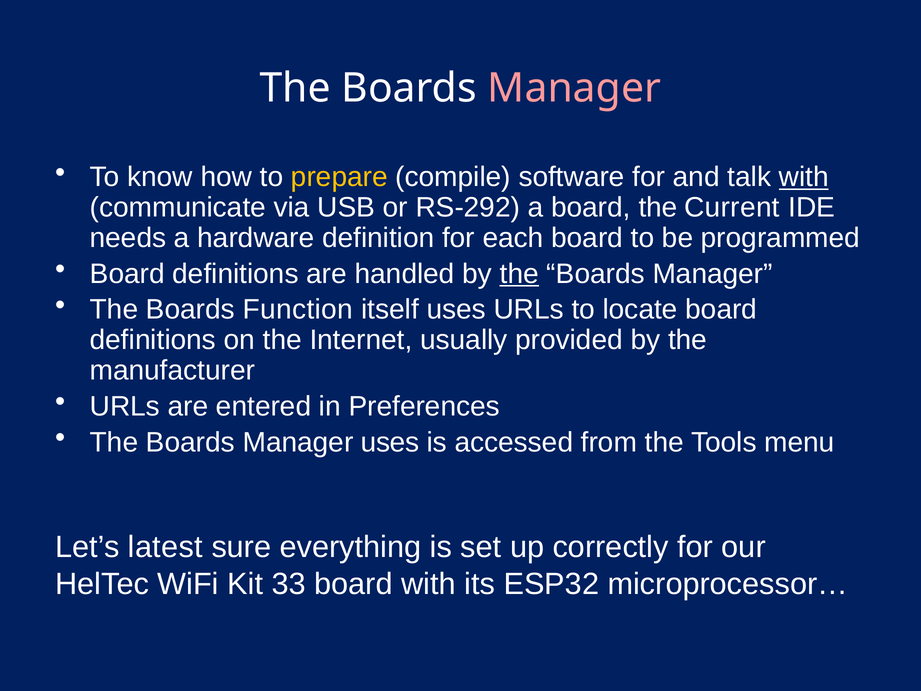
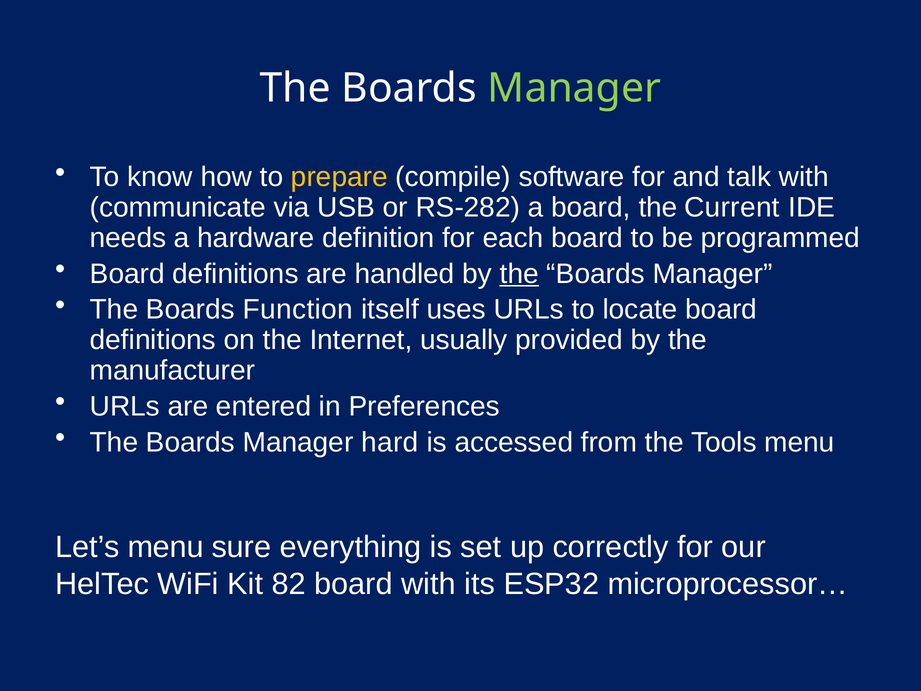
Manager colour: pink -> light green (574, 88)
with underline: present -> none (804, 177)
RS-292: RS-292 -> RS-282 (468, 207)
Manager uses: uses -> hard (390, 442)
Let’s latest: latest -> menu (166, 547)
33: 33 -> 82 (289, 584)
